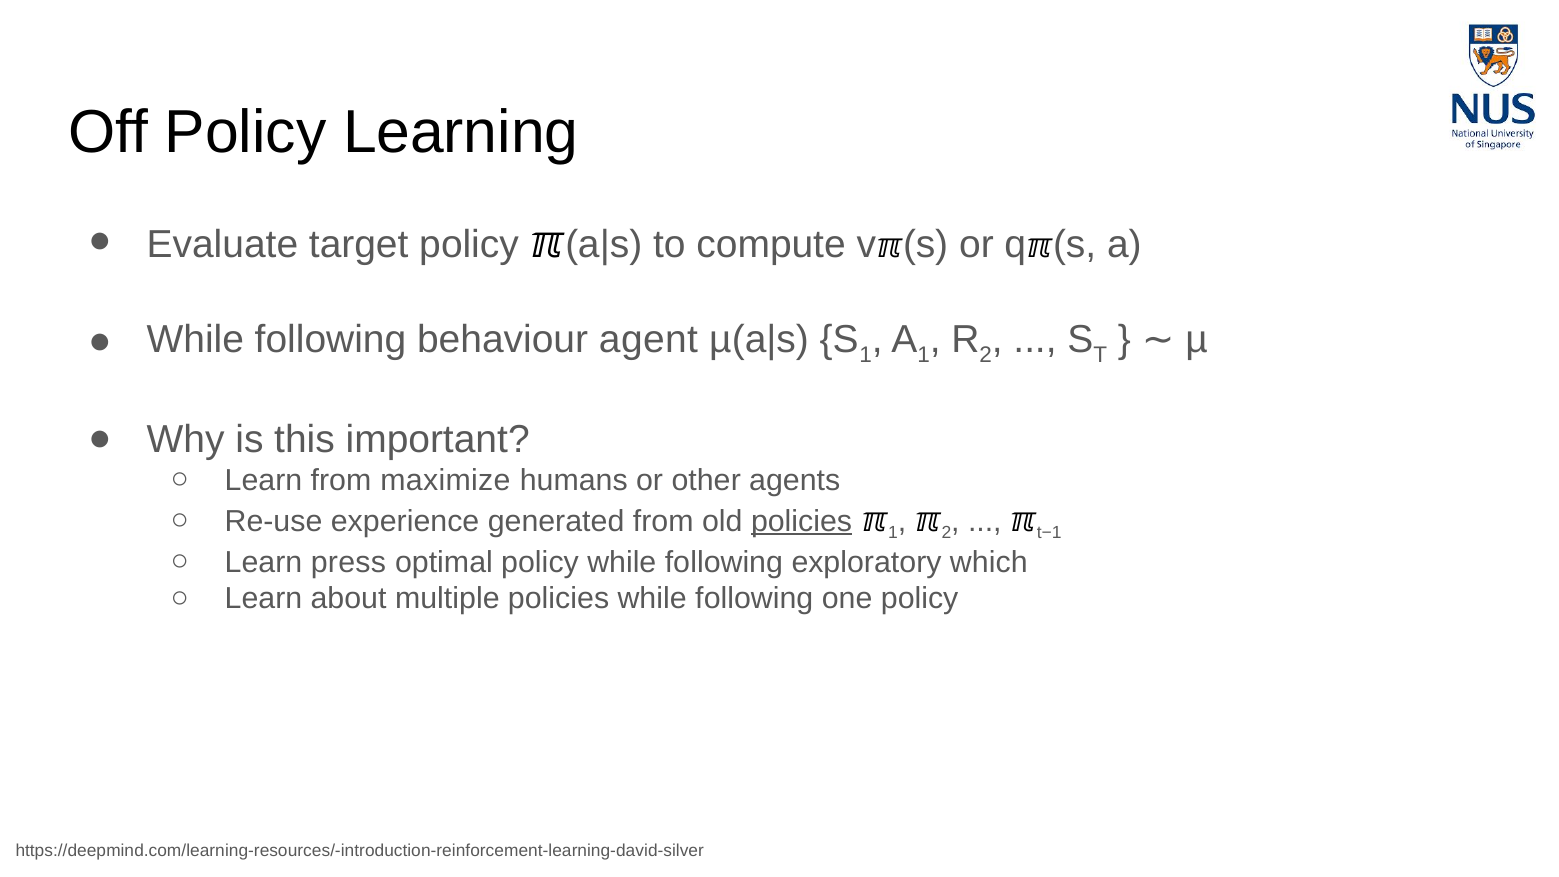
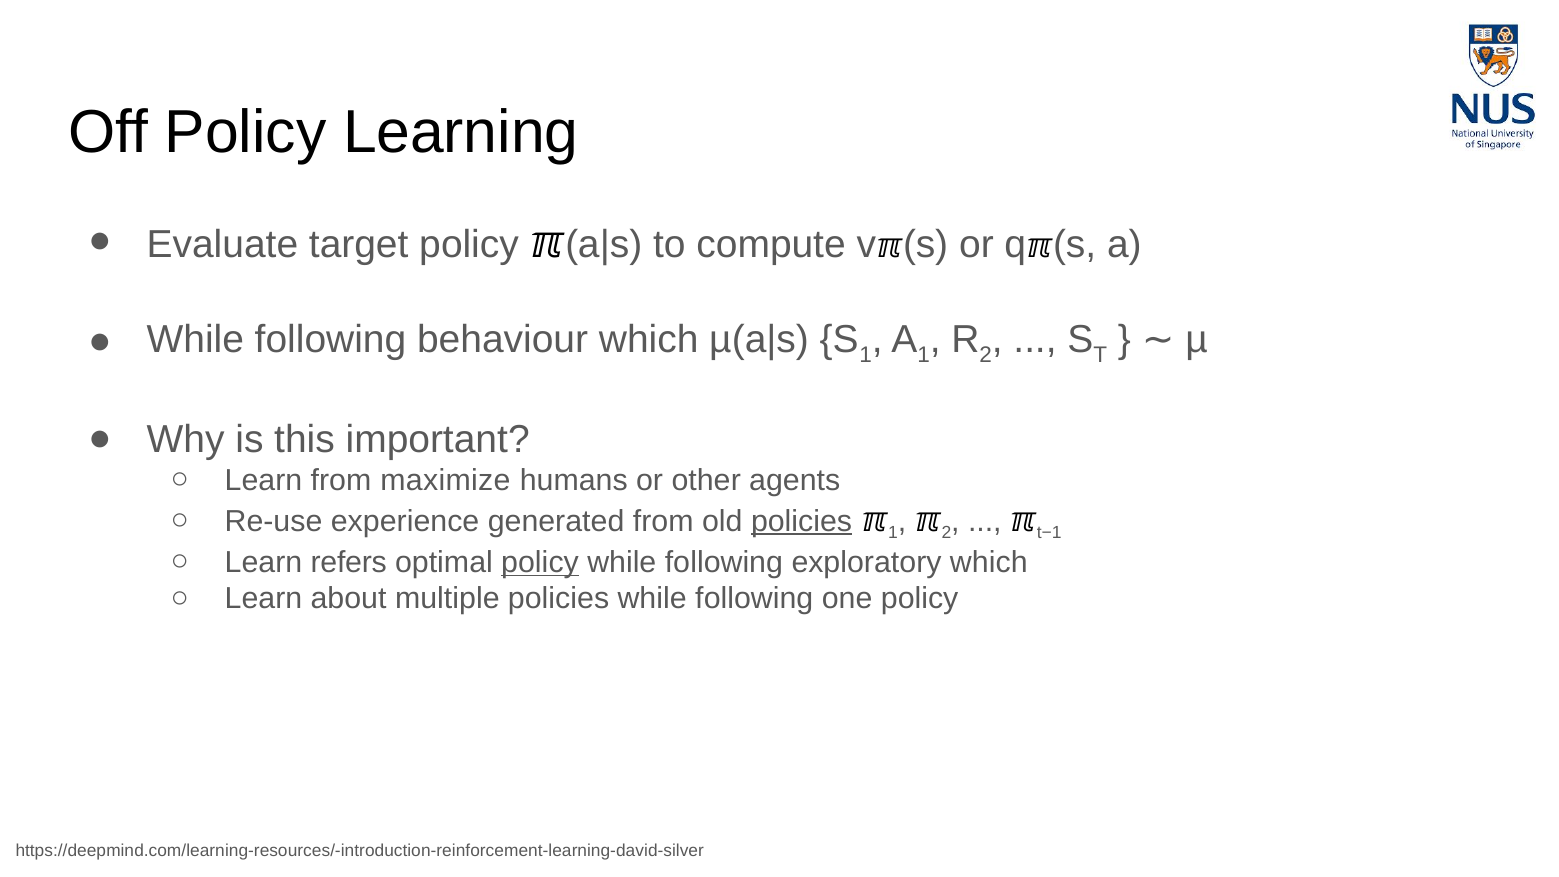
behaviour agent: agent -> which (649, 340)
press: press -> refers (349, 562)
policy underline: none -> present (540, 562)
